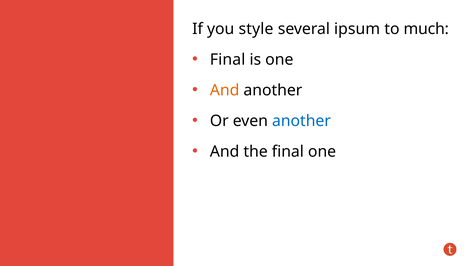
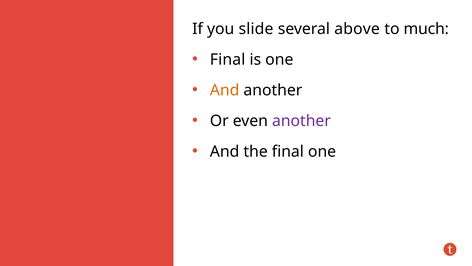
style: style -> slide (256, 29)
ipsum: ipsum -> above (357, 29)
another colour: blue -> purple (301, 121)
